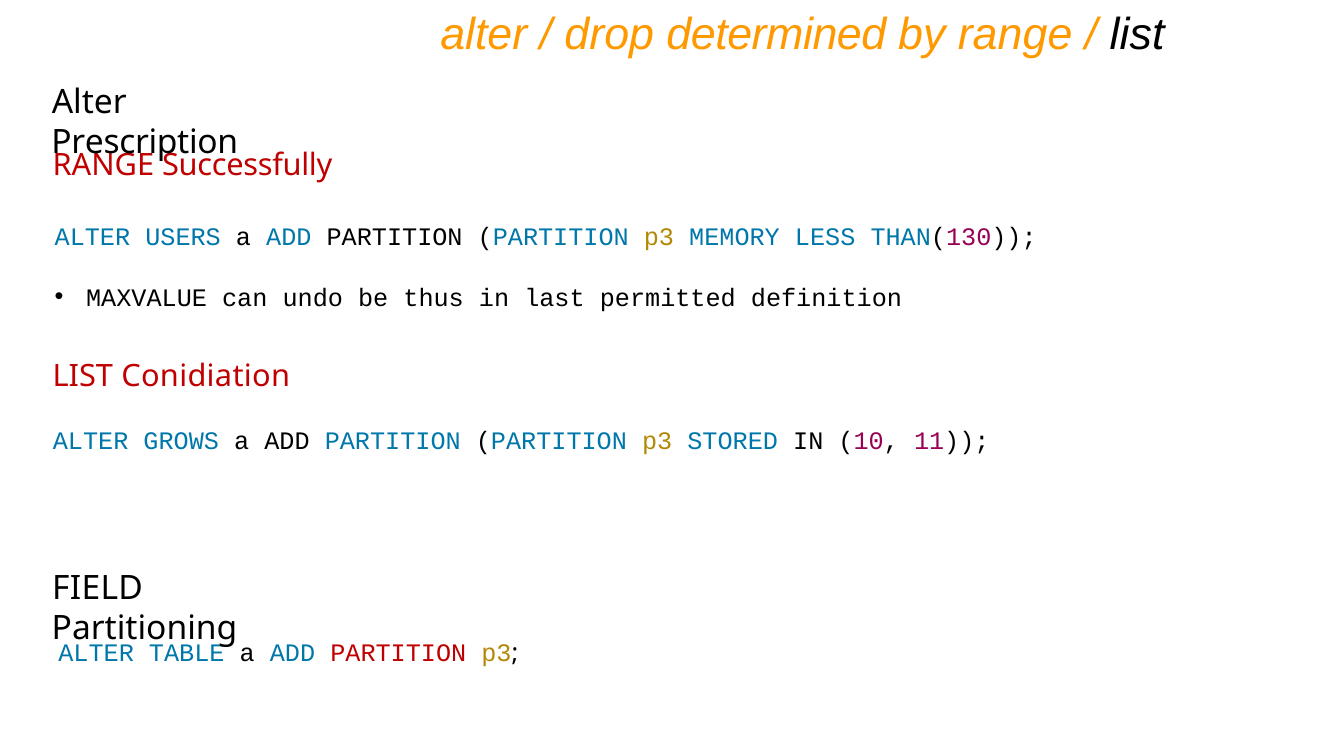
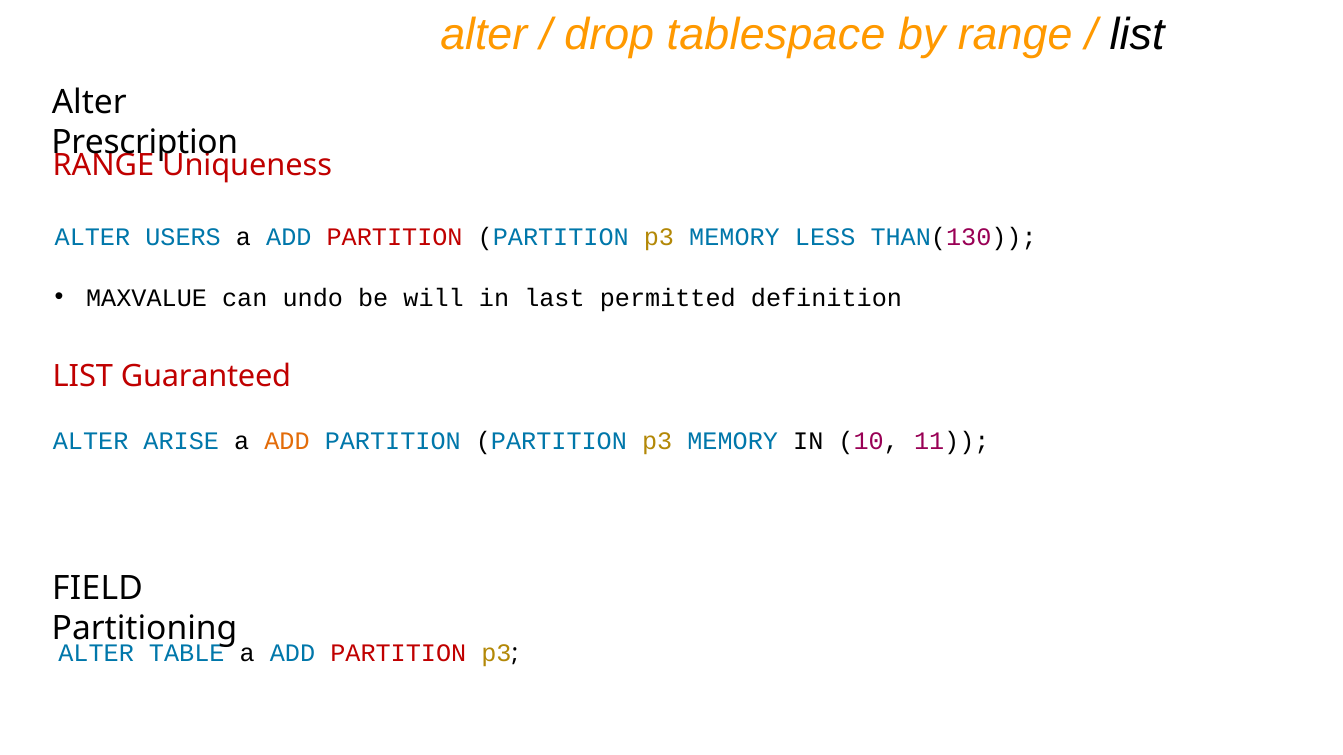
determined: determined -> tablespace (776, 35)
Successfully: Successfully -> Uniqueness (247, 165)
PARTITION colour: black -> red (395, 238)
thus: thus -> will (434, 298)
Conidiation: Conidiation -> Guaranteed (206, 377)
GROWS: GROWS -> ARISE (181, 441)
ADD colour: black -> orange (287, 441)
STORED: STORED -> MEMORY (733, 441)
